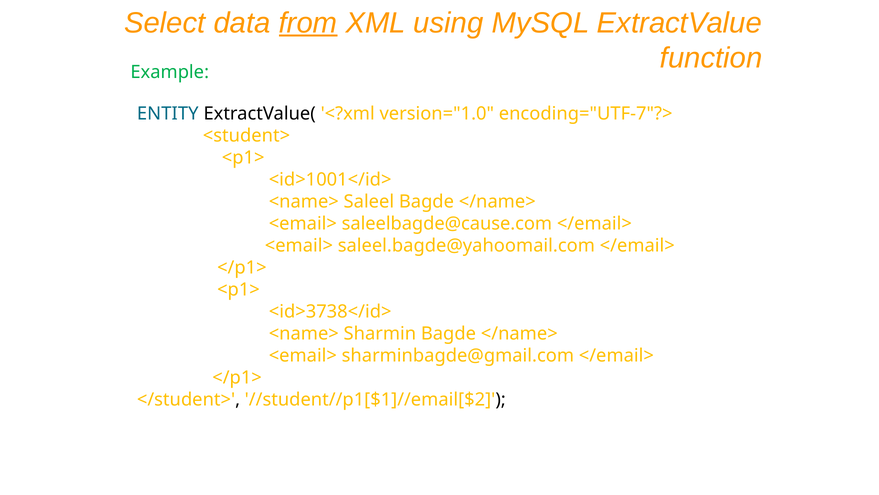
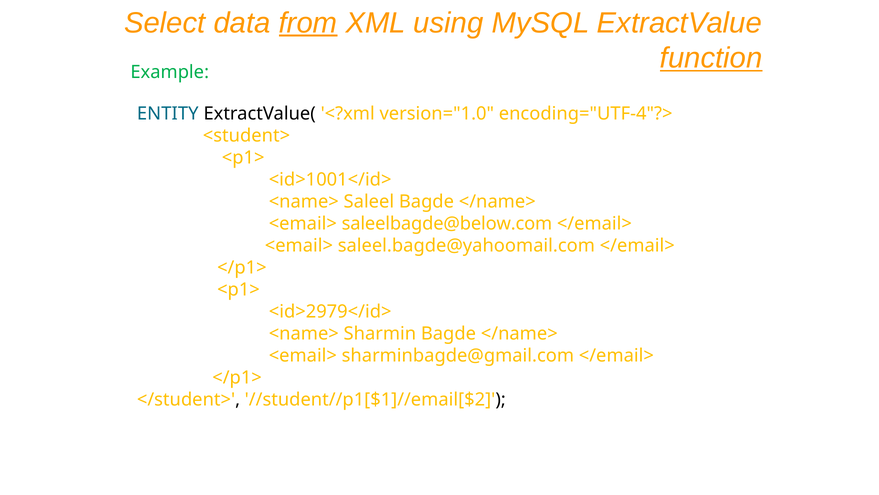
function underline: none -> present (711, 58)
encoding="UTF-7"?>: encoding="UTF-7"?> -> encoding="UTF-4"?> (586, 113)
saleelbagde@cause.com: saleelbagde@cause.com -> saleelbagde@below.com (447, 223)
<id>3738</id>: <id>3738</id> -> <id>2979</id> (330, 311)
